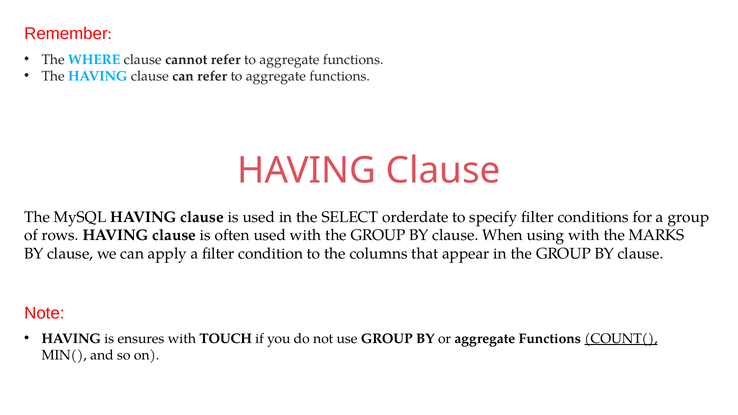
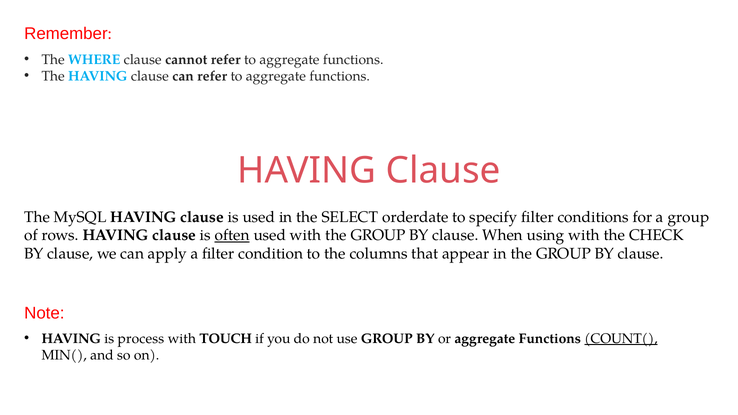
often underline: none -> present (232, 235)
MARKS: MARKS -> CHECK (656, 235)
ensures: ensures -> process (141, 339)
